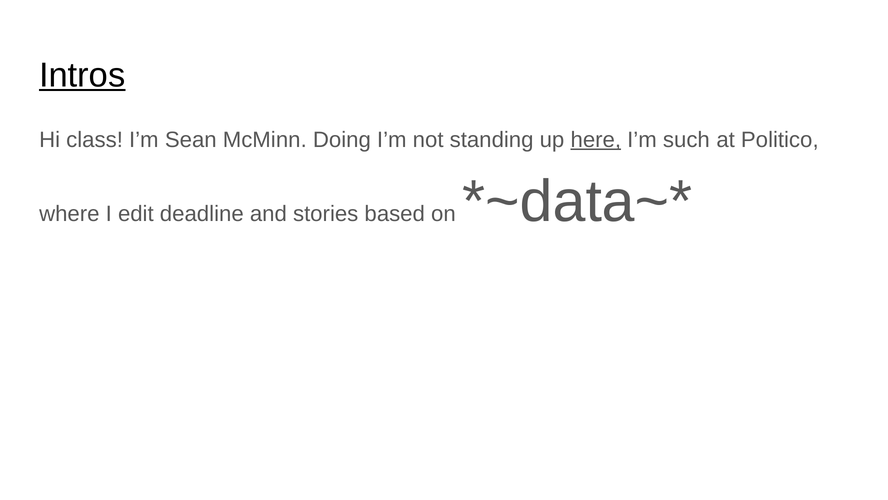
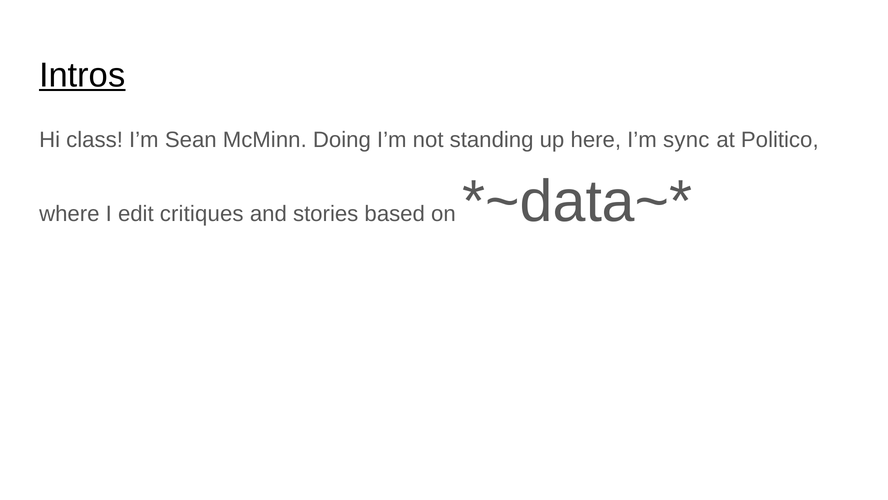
here underline: present -> none (596, 140)
such: such -> sync (686, 140)
deadline: deadline -> critiques (202, 214)
